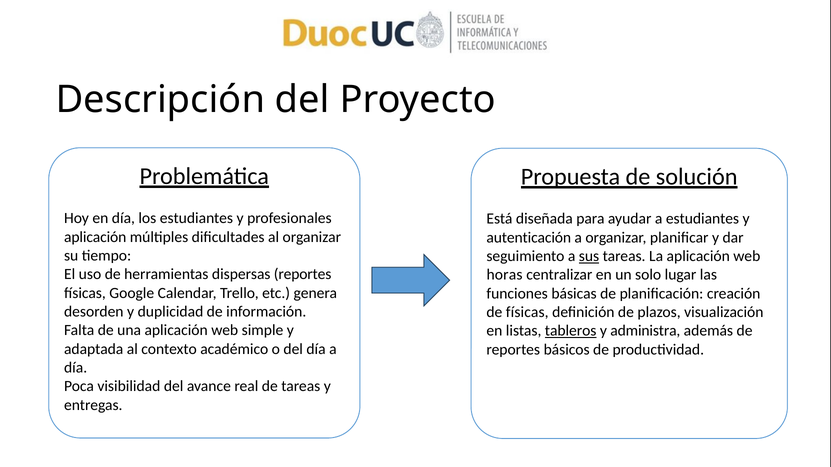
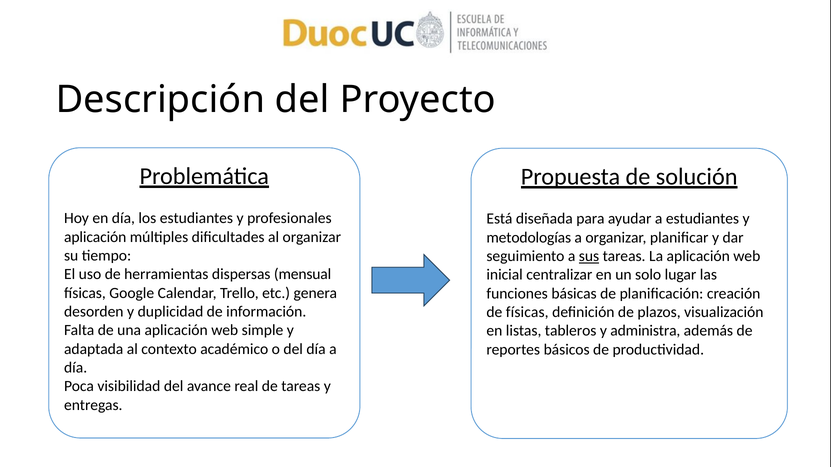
autenticación: autenticación -> metodologías (529, 238)
dispersas reportes: reportes -> mensual (303, 275)
horas: horas -> inicial (505, 275)
tableros underline: present -> none (571, 331)
